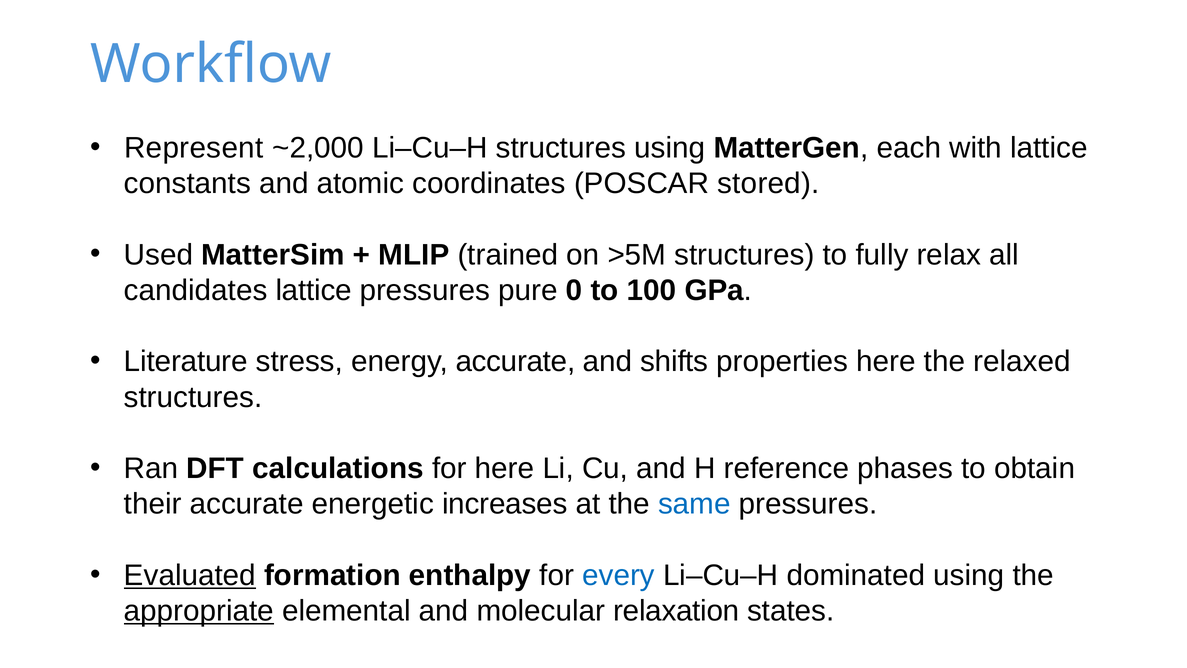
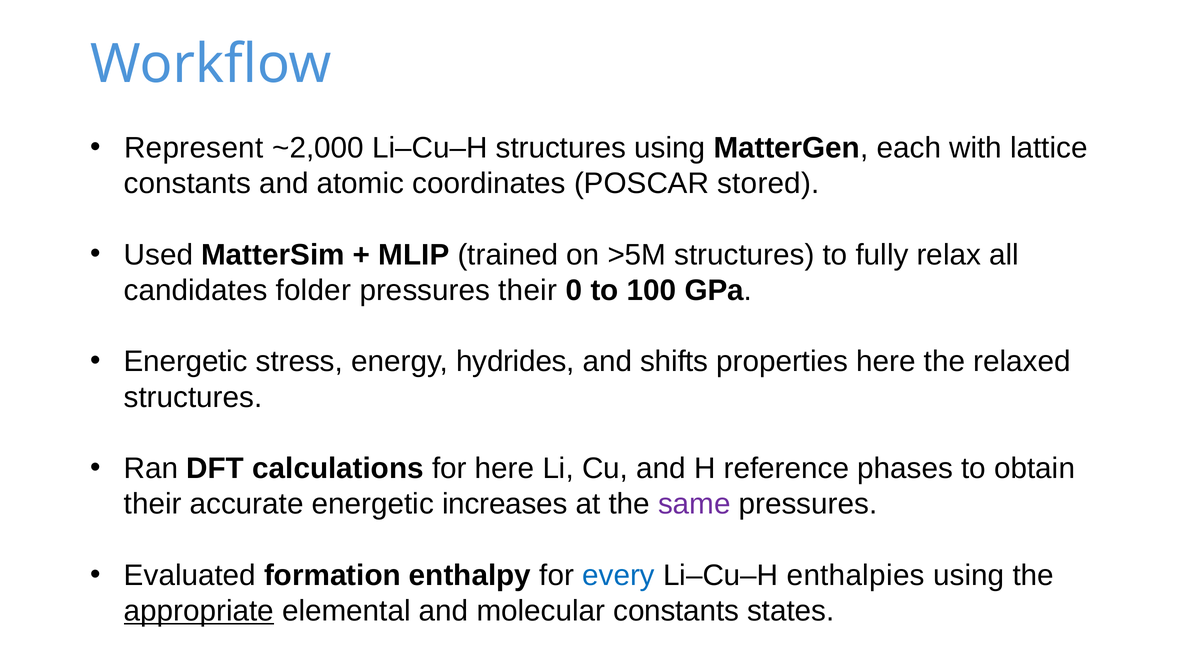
candidates lattice: lattice -> folder (313, 290)
pressures pure: pure -> their (528, 290)
Literature: Literature -> Energetic (186, 361)
energy accurate: accurate -> hydrides (515, 361)
same colour: blue -> purple (694, 504)
Evaluated underline: present -> none (190, 575)
dominated: dominated -> enthalpies (856, 575)
molecular relaxation: relaxation -> constants (676, 611)
